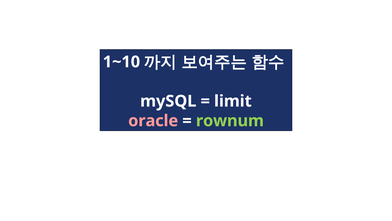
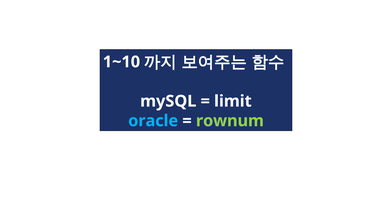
oracle colour: pink -> light blue (153, 121)
